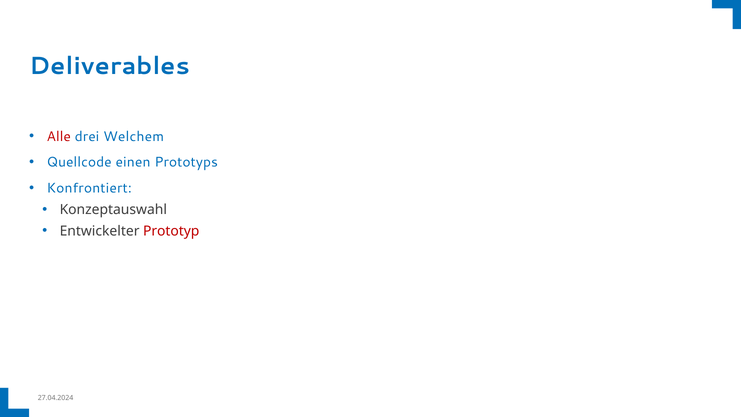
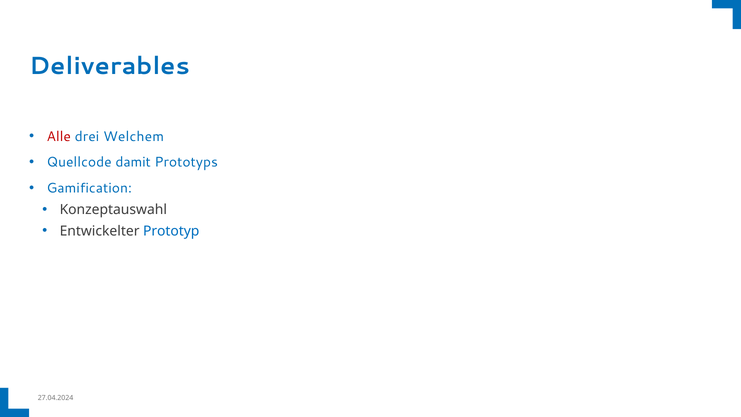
einen: einen -> damit (133, 162)
Konfrontiert: Konfrontiert -> Gamification (89, 188)
Prototyp colour: red -> blue (171, 231)
